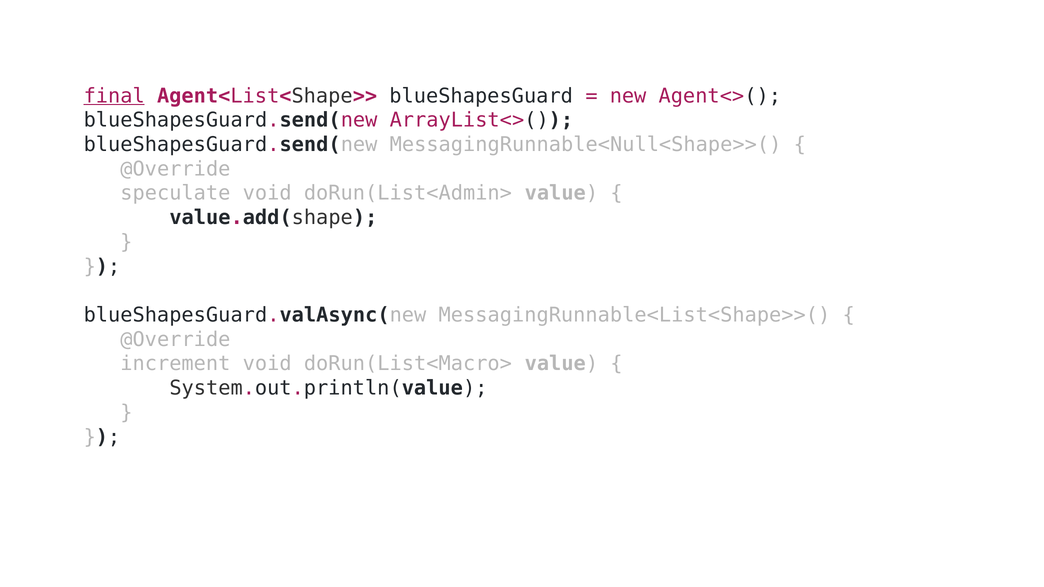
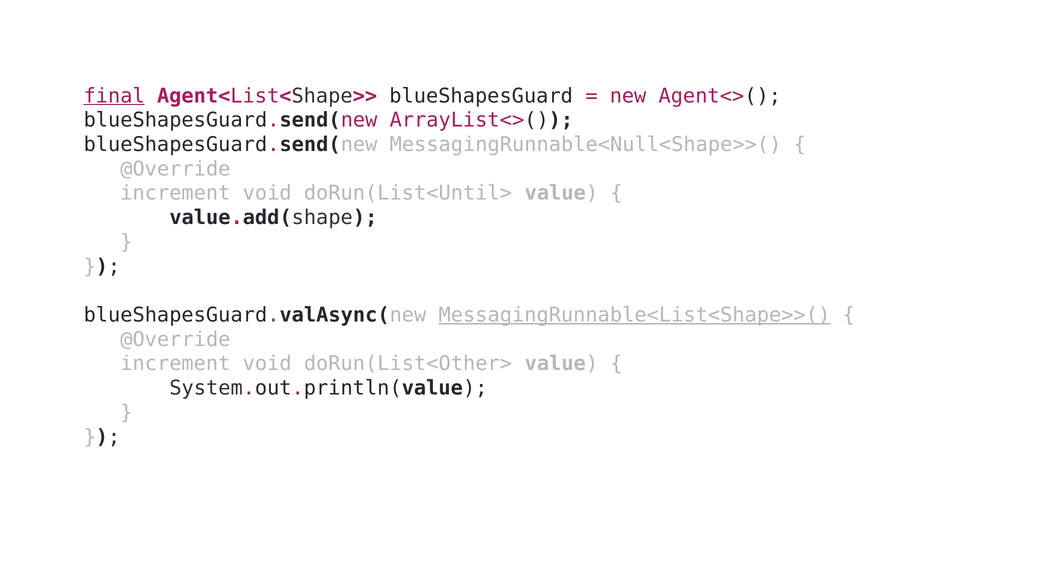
speculate: speculate -> increment (175, 193)
doRun(List<Admin>: doRun(List<Admin> -> doRun(List<Until> (408, 193)
MessagingRunnable<List<Shape>>( underline: none -> present (634, 315)
doRun(List<Macro>: doRun(List<Macro> -> doRun(List<Other> (408, 364)
